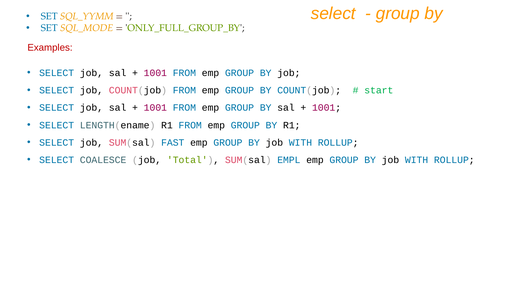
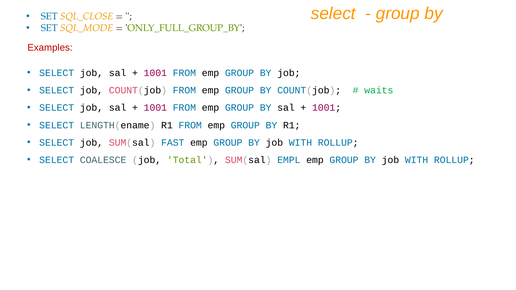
SQL_YYMM: SQL_YYMM -> SQL_CLOSE (87, 16)
start: start -> waits (379, 90)
